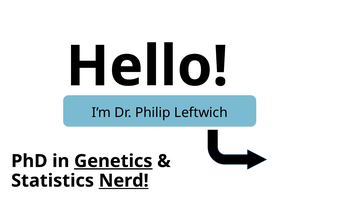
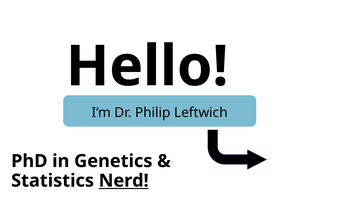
Genetics underline: present -> none (113, 161)
